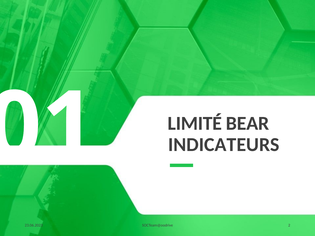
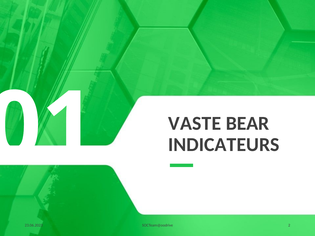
LIMITÉ: LIMITÉ -> VASTE (195, 124)
